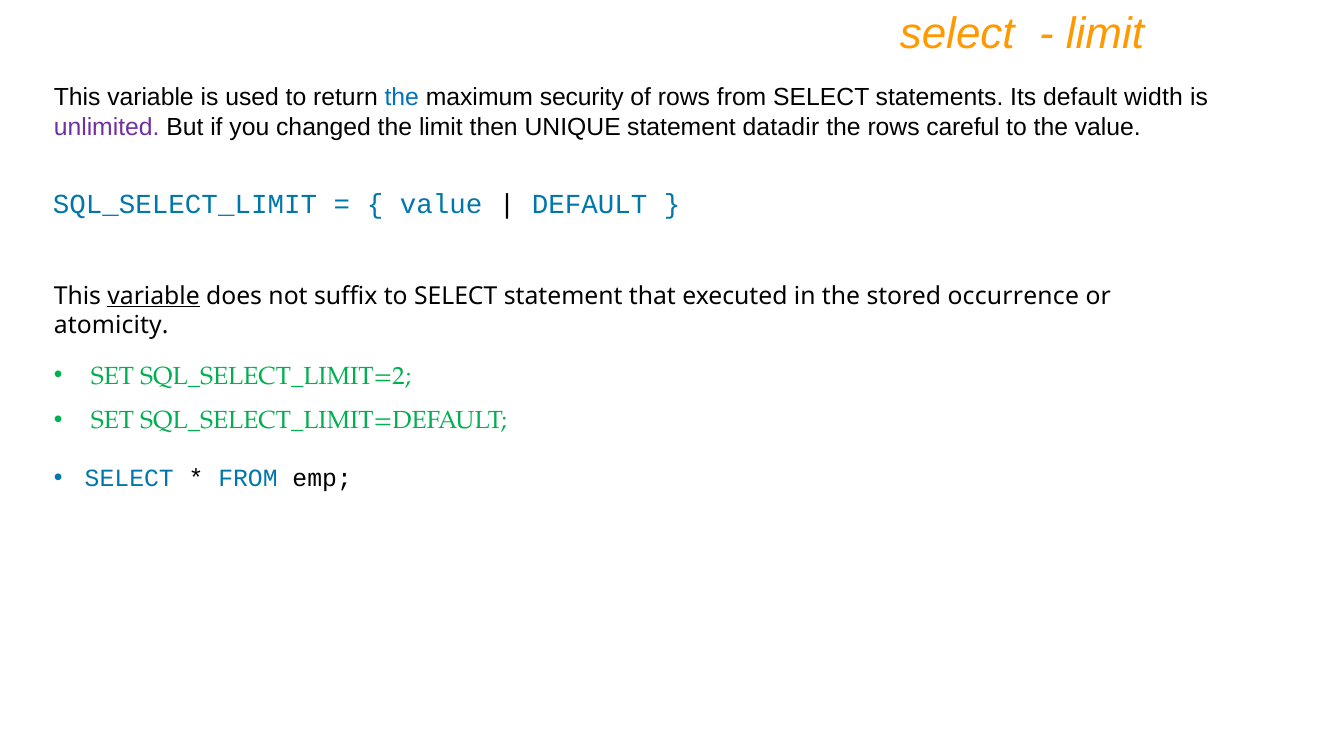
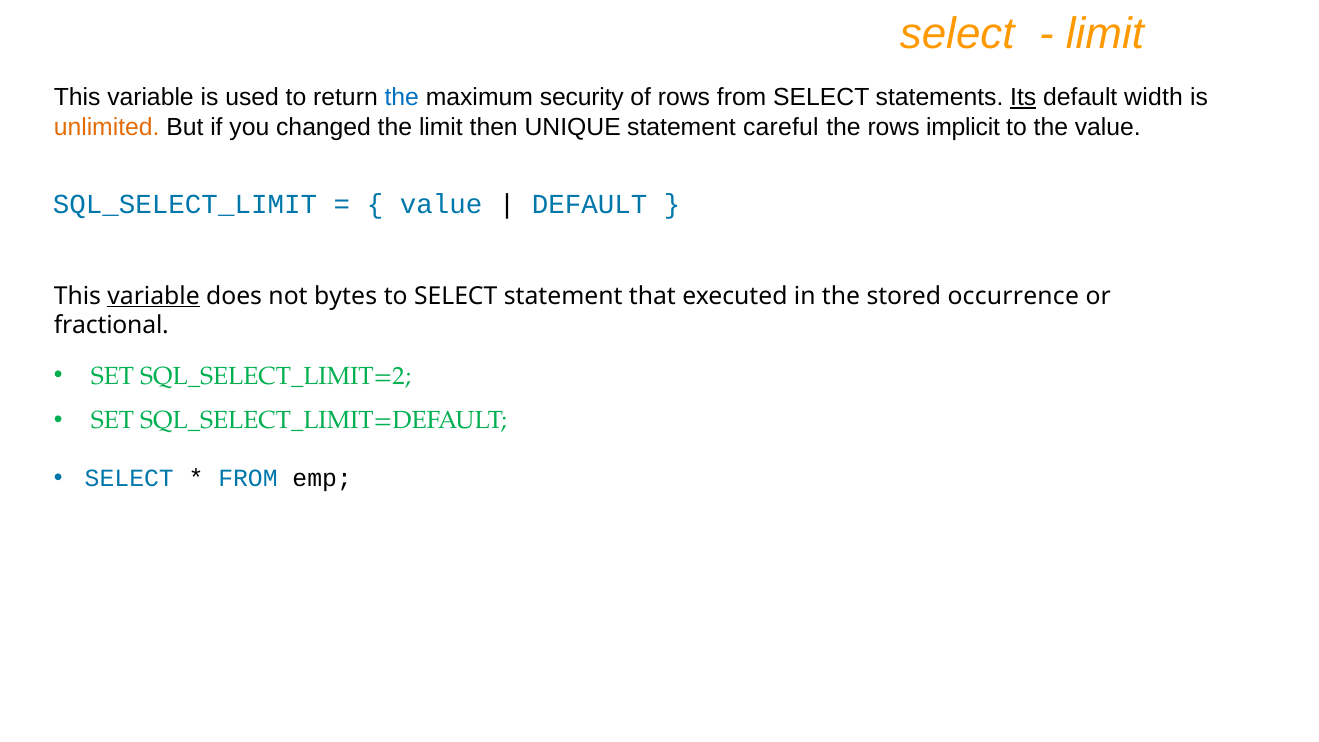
Its underline: none -> present (1023, 97)
unlimited colour: purple -> orange (107, 127)
datadir: datadir -> careful (781, 127)
careful: careful -> implicit (963, 127)
suffix: suffix -> bytes (346, 296)
atomicity: atomicity -> fractional (111, 326)
